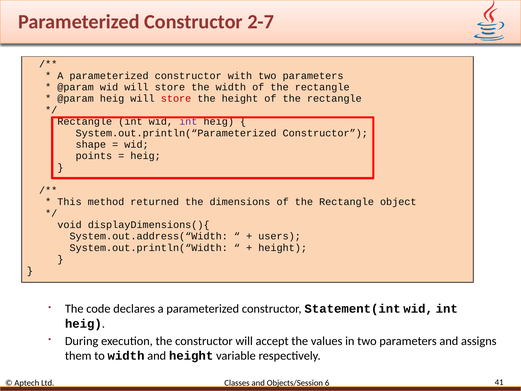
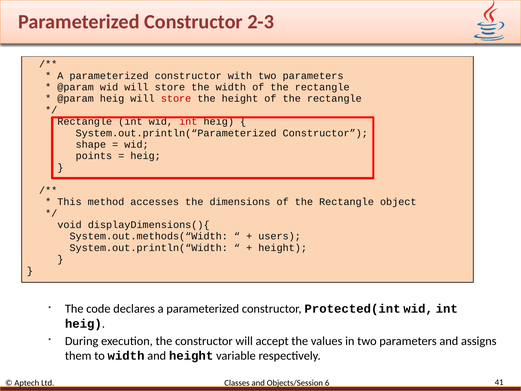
2-7: 2-7 -> 2-3 (261, 22)
int colour: purple -> red (188, 121)
returned: returned -> accesses (155, 202)
System.out.address(“Width: System.out.address(“Width -> System.out.methods(“Width (149, 236)
Statement(int: Statement(int -> Protected(int (353, 309)
